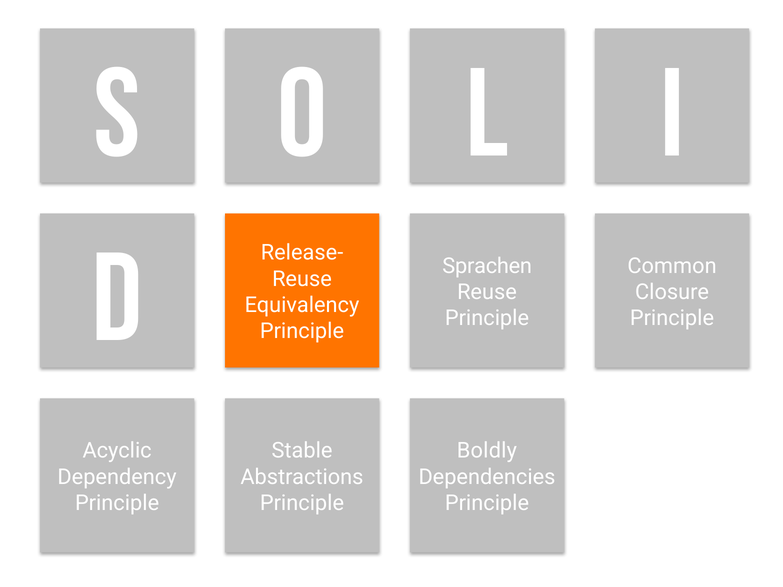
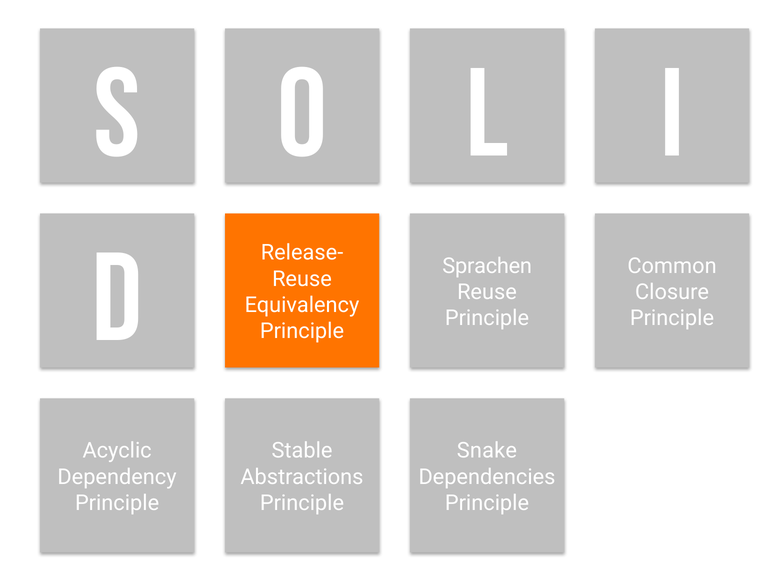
Boldly: Boldly -> Snake (487, 451)
